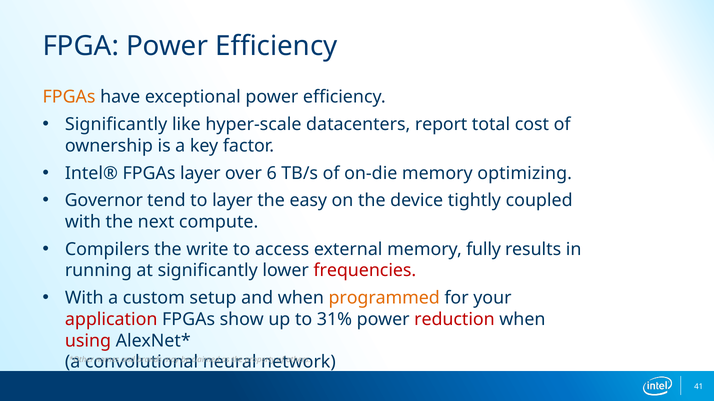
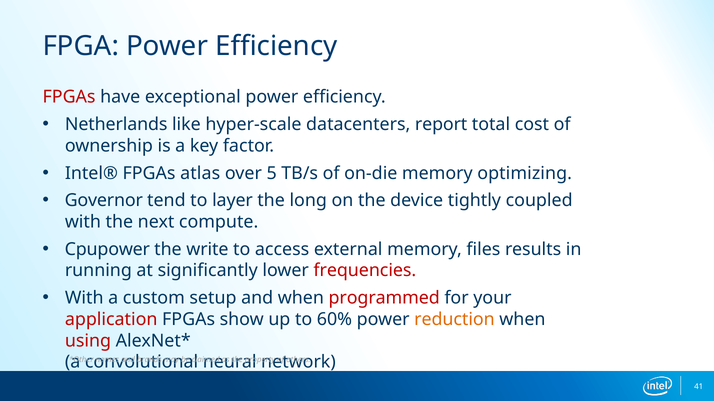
FPGAs colour: orange -> red (69, 97)
Significantly: Significantly -> Netherlands (116, 125)
FPGAs layer: layer -> atlas (200, 173)
6: 6 -> 5 (272, 173)
easy: easy -> long (308, 201)
Compilers: Compilers -> Cpupower (107, 250)
fully: fully -> files (483, 250)
programmed colour: orange -> red (384, 298)
31%: 31% -> 60% (334, 320)
reduction colour: red -> orange (454, 320)
